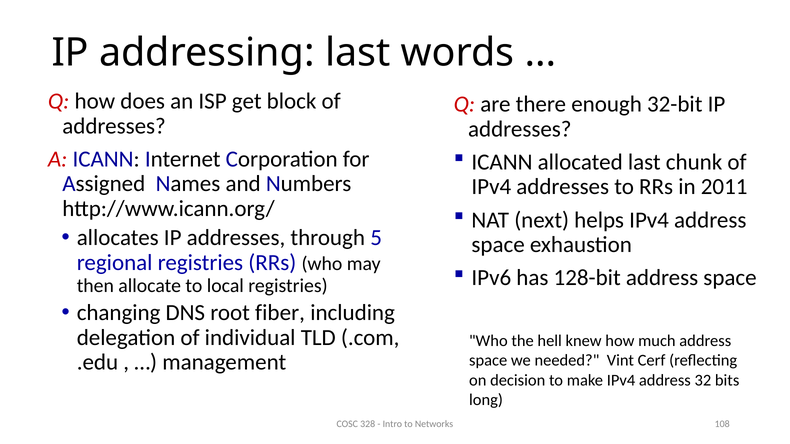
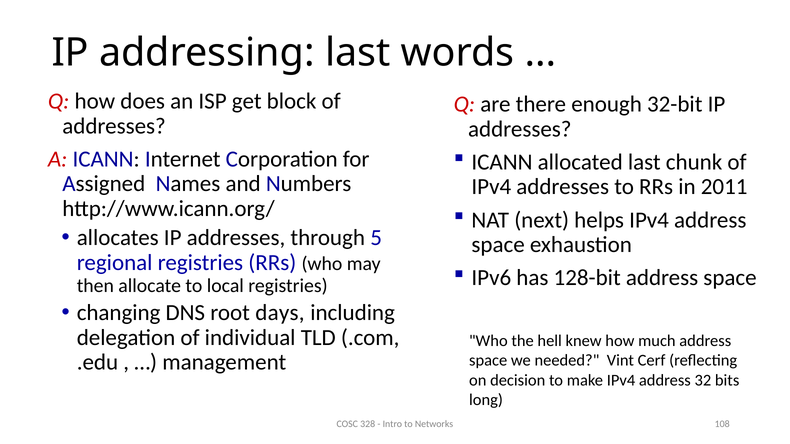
fiber: fiber -> days (280, 313)
